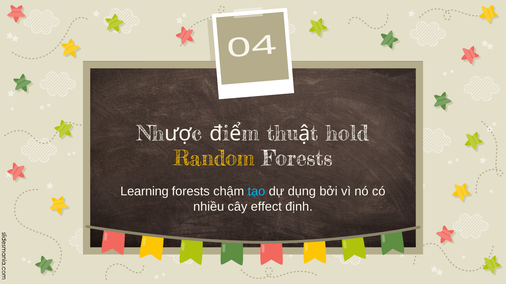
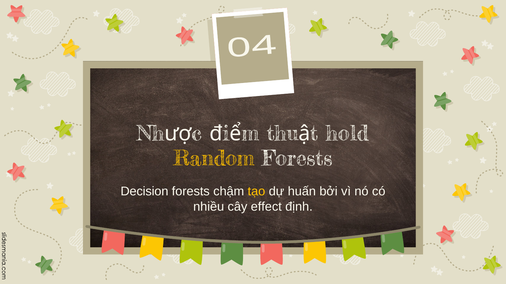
Learning: Learning -> Decision (144, 192)
tạo colour: light blue -> yellow (256, 192)
dụng: dụng -> huấn (302, 192)
